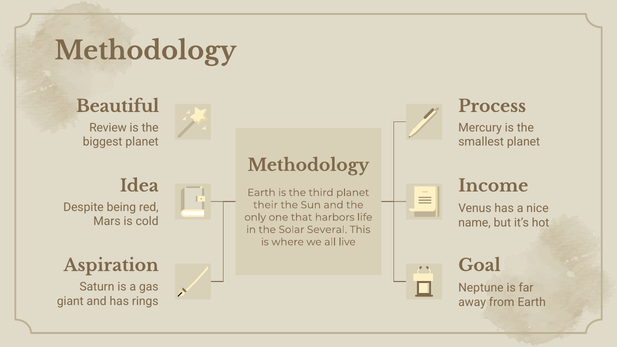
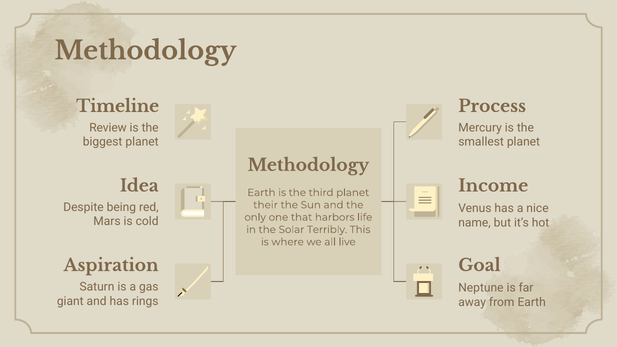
Beautiful: Beautiful -> Timeline (118, 106)
Several: Several -> Terribly (327, 230)
